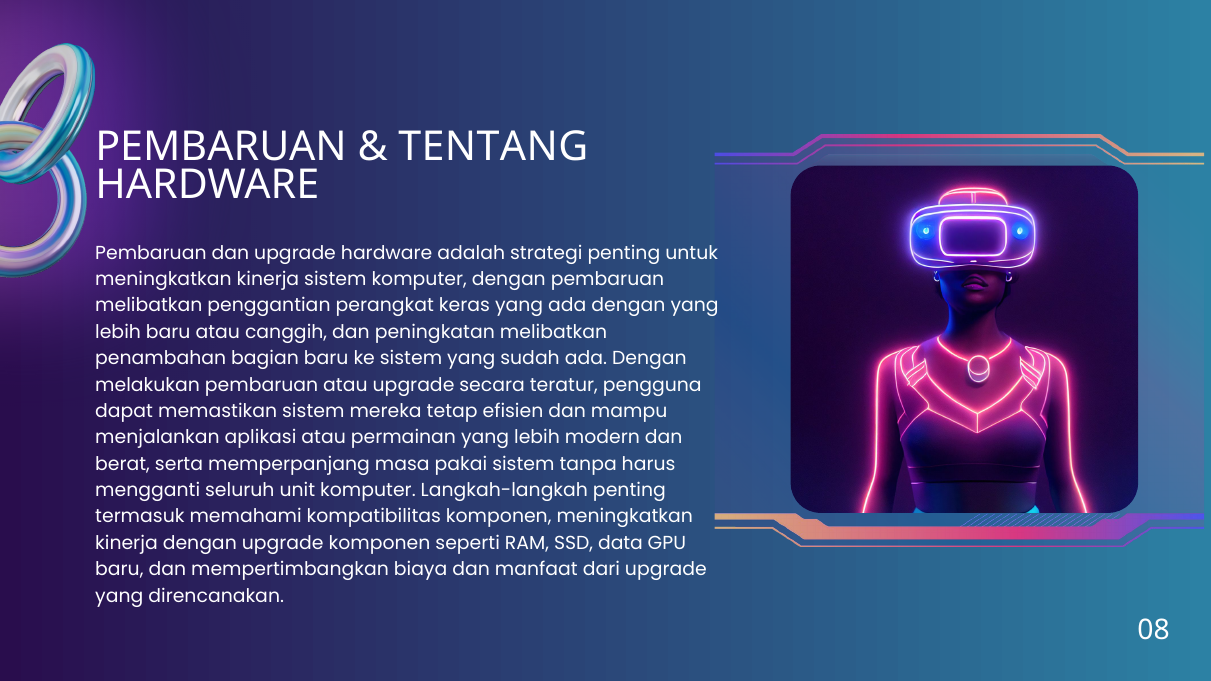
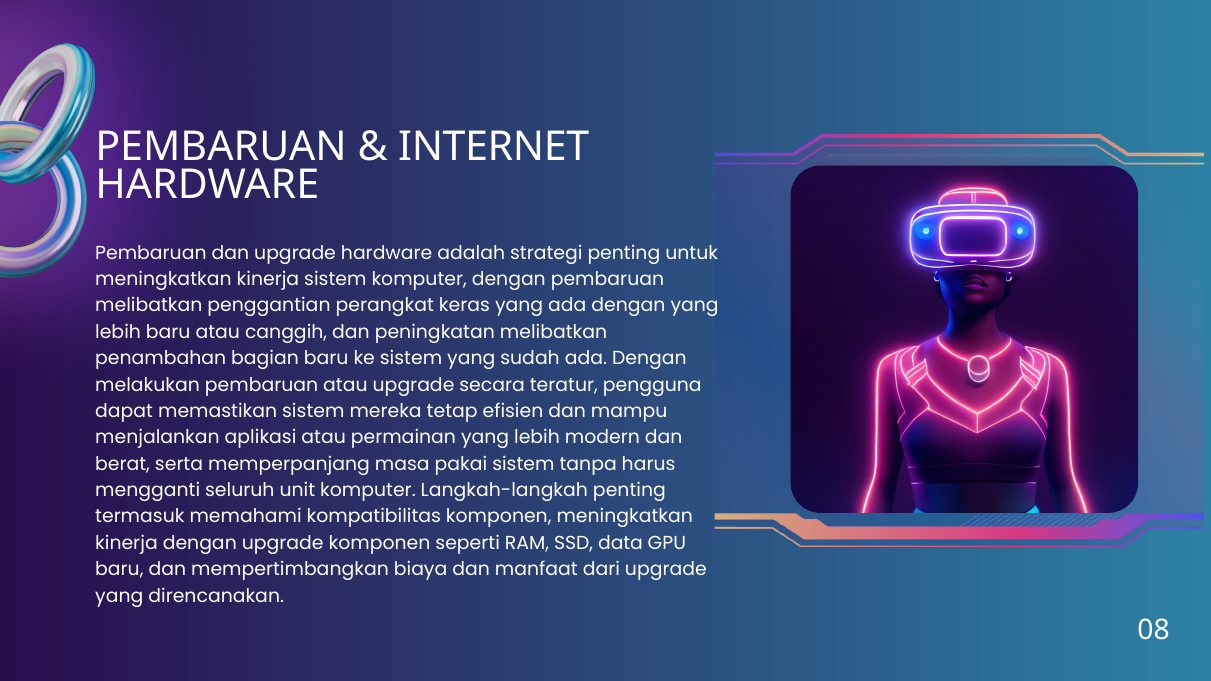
TENTANG: TENTANG -> INTERNET (494, 147)
